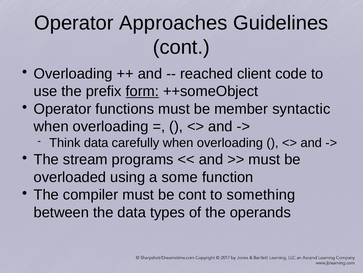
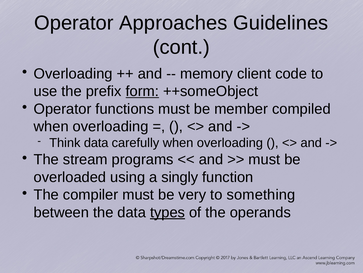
reached: reached -> memory (207, 73)
syntactic: syntactic -> compiled (301, 109)
some: some -> singly (180, 177)
be cont: cont -> very (192, 194)
types underline: none -> present (168, 212)
